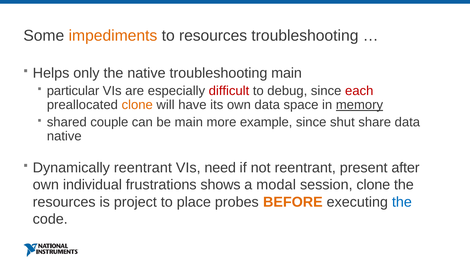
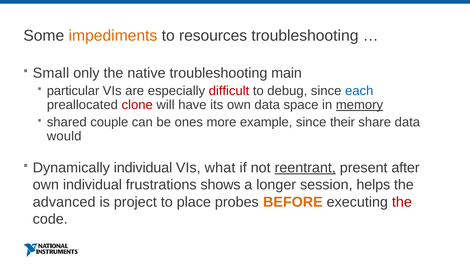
Helps: Helps -> Small (51, 73)
each colour: red -> blue (359, 91)
clone colour: orange -> red (137, 105)
be main: main -> ones (189, 122)
shut: shut -> their (342, 122)
native: native -> would (64, 137)
Dynamically reentrant: reentrant -> individual (143, 168)
need: need -> what (220, 168)
reentrant underline: none -> present (305, 168)
modal: modal -> longer (276, 185)
session clone: clone -> helps (373, 185)
resources: resources -> advanced (64, 202)
the colour: blue -> red (402, 202)
